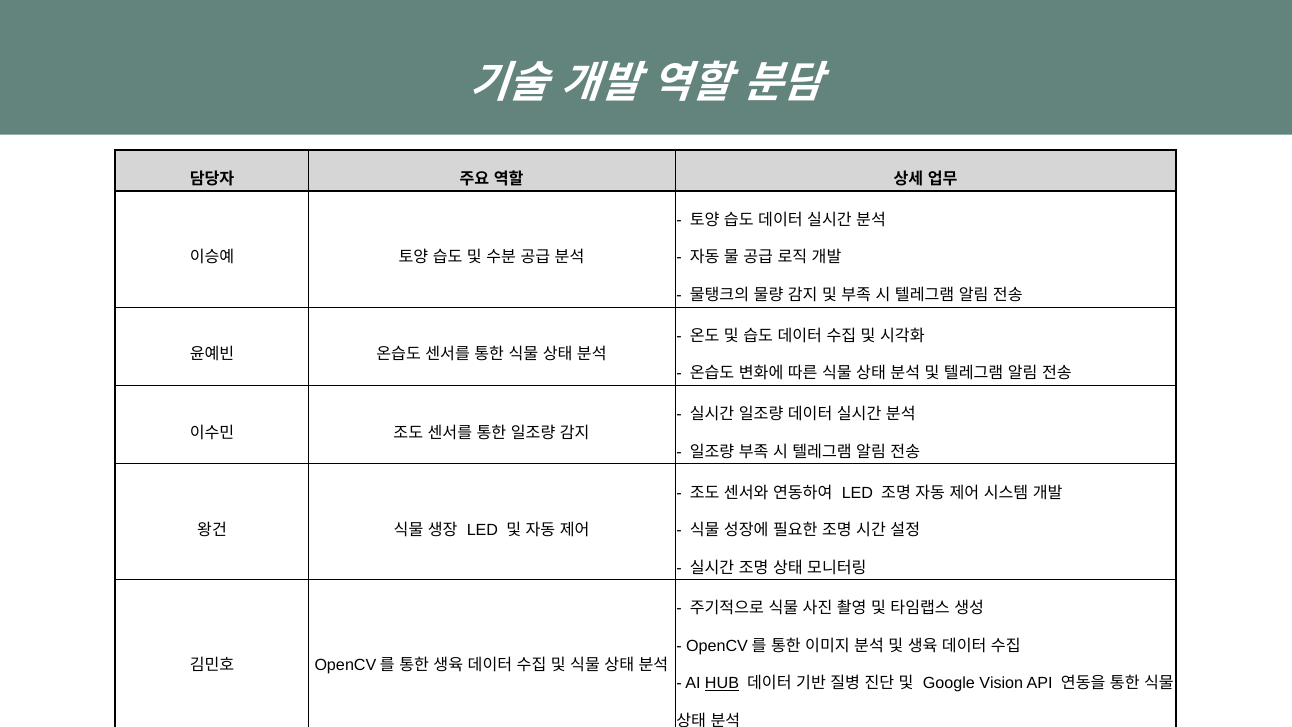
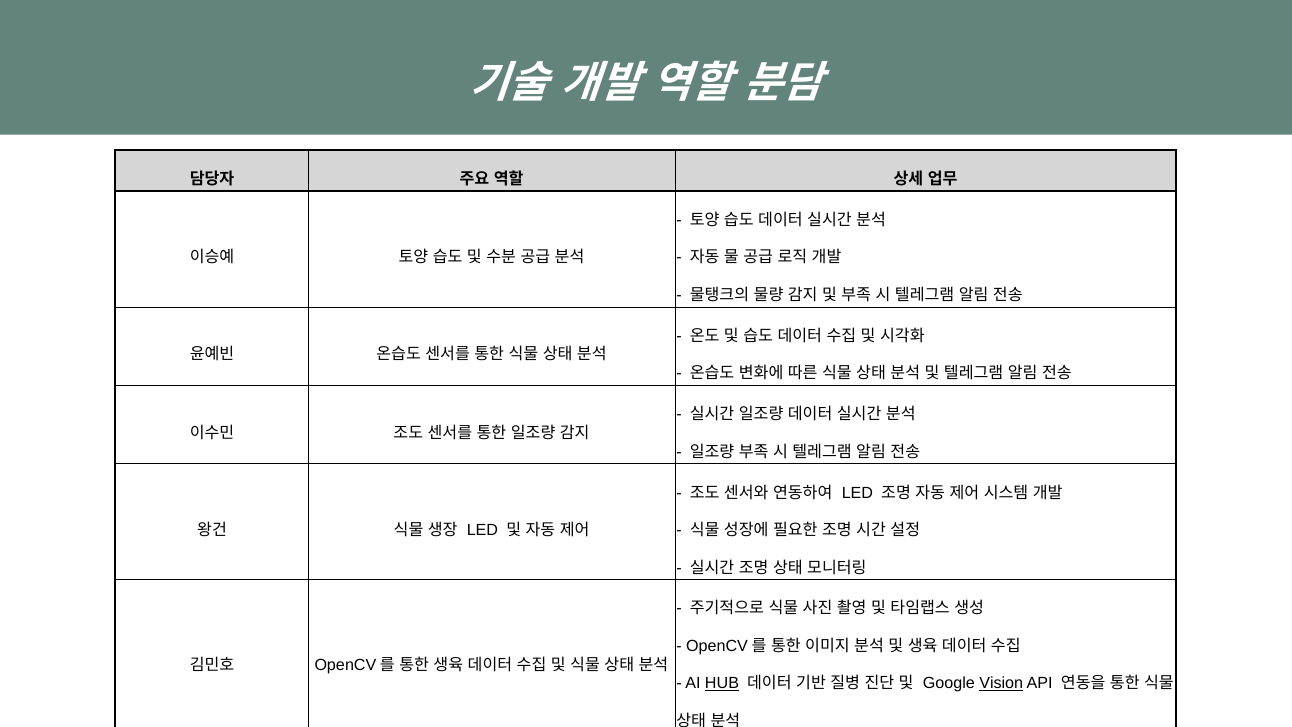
Vision underline: none -> present (1001, 683)
